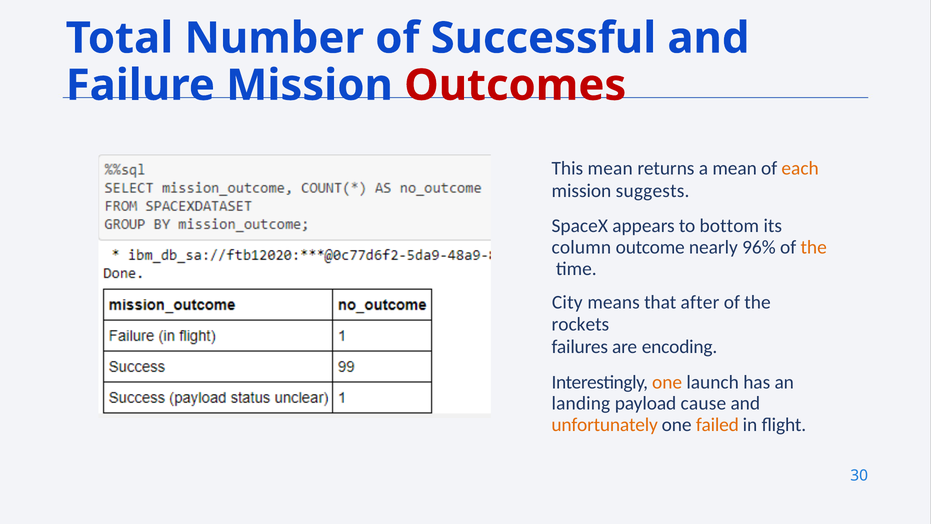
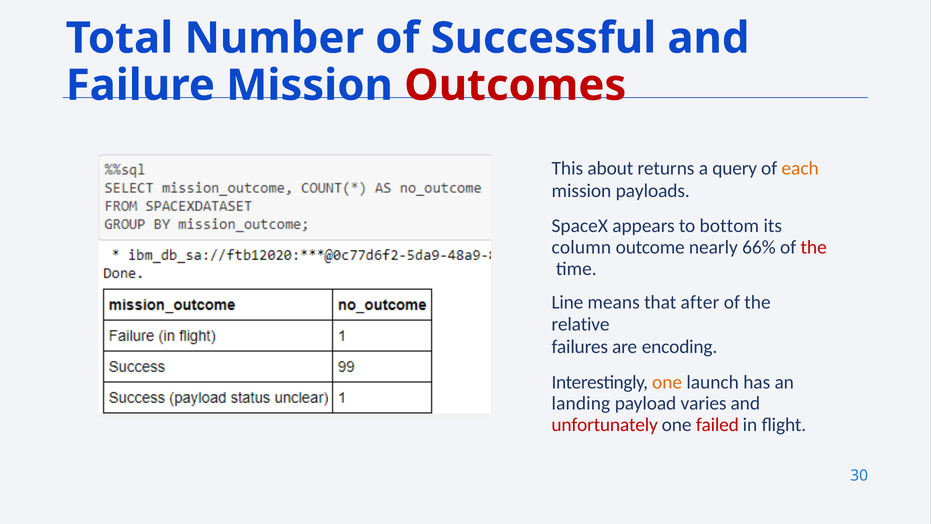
This mean: mean -> about (610, 168)
a mean: mean -> query (735, 168)
suggests: suggests -> payloads (653, 191)
96%: 96% -> 66% (759, 247)
the colour: orange -> red (814, 247)
City: City -> Line (567, 302)
rockets: rockets -> relative (580, 324)
cause: cause -> varies (704, 403)
unfortunately colour: orange -> red (605, 425)
failed colour: orange -> red (717, 425)
